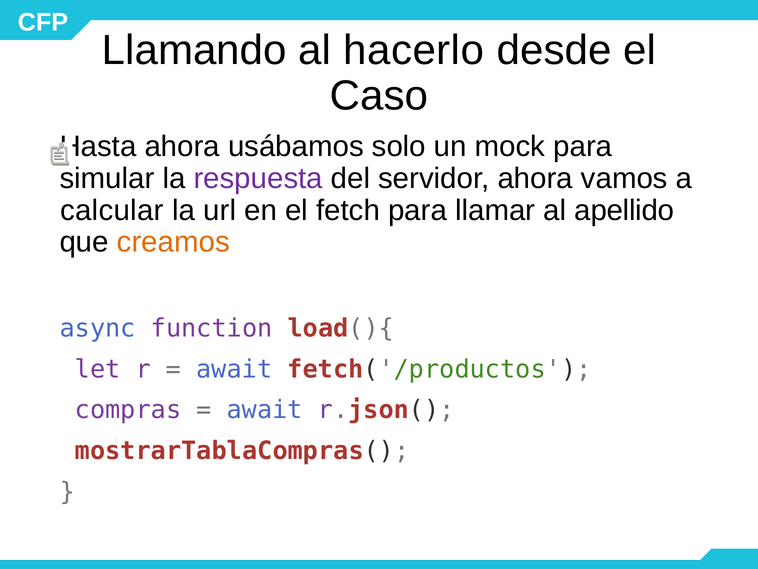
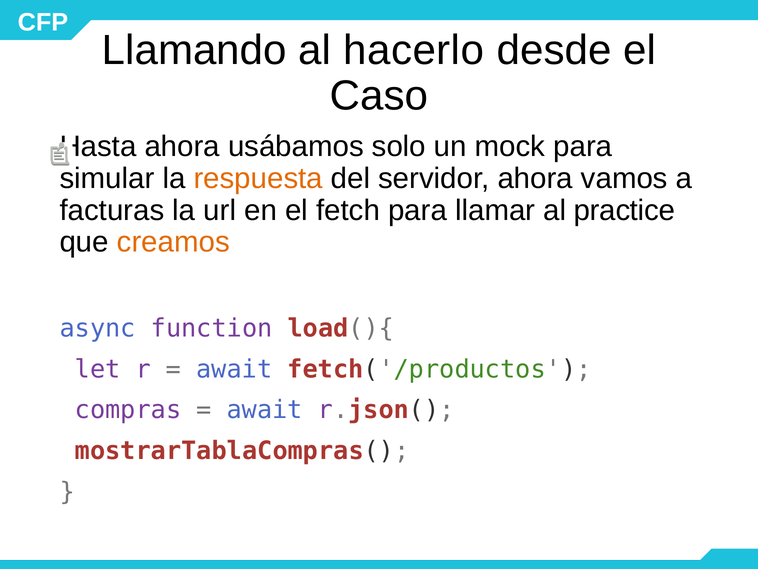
respuesta colour: purple -> orange (258, 178)
calcular: calcular -> facturas (112, 210)
apellido: apellido -> practice (624, 210)
